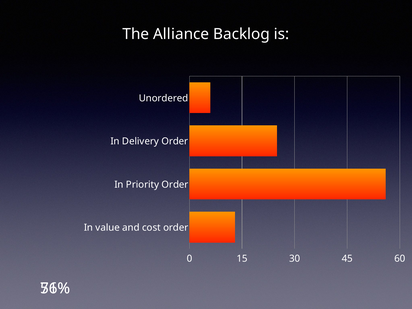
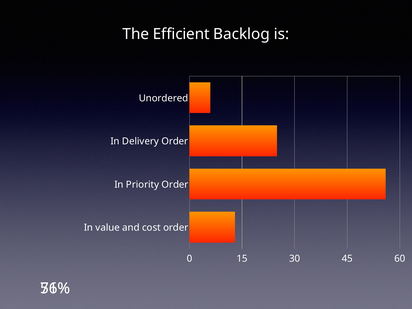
Alliance: Alliance -> Efficient (181, 34)
